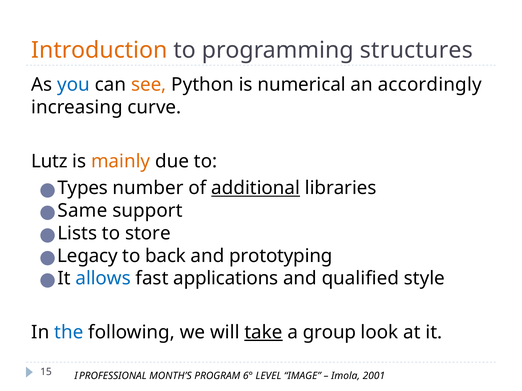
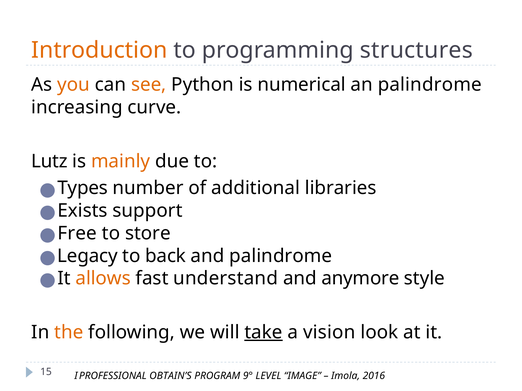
you colour: blue -> orange (74, 85)
an accordingly: accordingly -> palindrome (430, 85)
additional underline: present -> none (256, 188)
Same: Same -> Exists (83, 211)
Lists: Lists -> Free (77, 234)
and prototyping: prototyping -> palindrome (281, 256)
allows colour: blue -> orange (103, 279)
applications: applications -> understand (226, 279)
qualified: qualified -> anymore (360, 279)
the colour: blue -> orange (69, 333)
group: group -> vision (329, 333)
MONTH’S: MONTH’S -> OBTAIN’S (170, 376)
6°: 6° -> 9° (248, 376)
2001: 2001 -> 2016 (374, 376)
